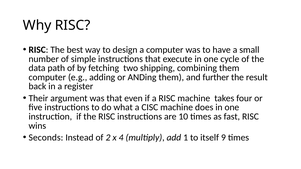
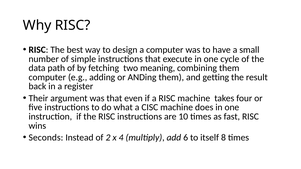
shipping: shipping -> meaning (158, 68)
further: further -> getting (216, 77)
1: 1 -> 6 (186, 138)
9: 9 -> 8 (223, 138)
